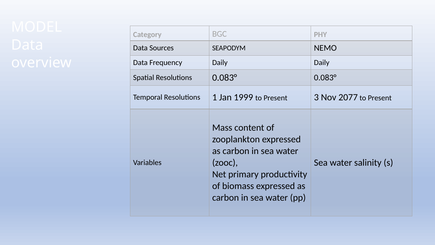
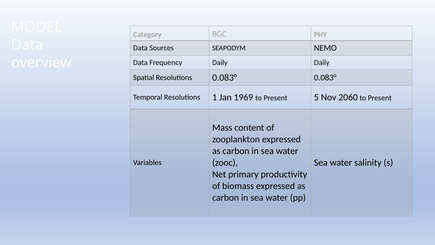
1999: 1999 -> 1969 (243, 97)
3: 3 -> 5 (316, 97)
2077: 2077 -> 2060 (348, 97)
